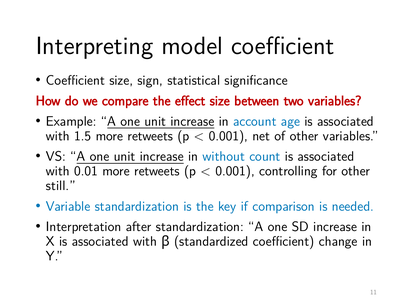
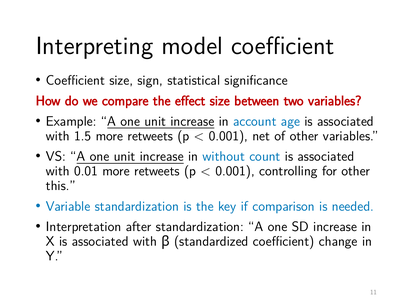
still: still -> this (61, 186)
